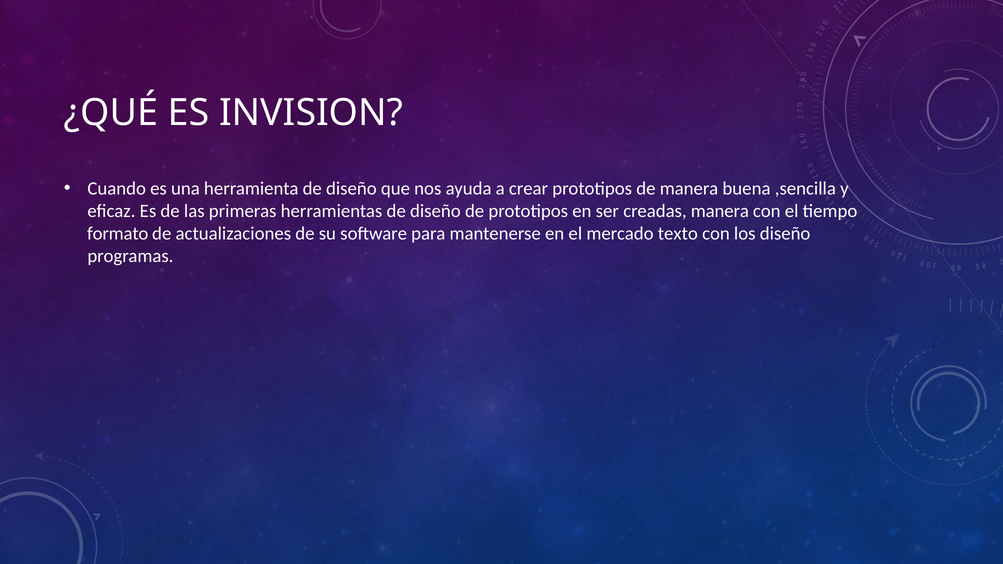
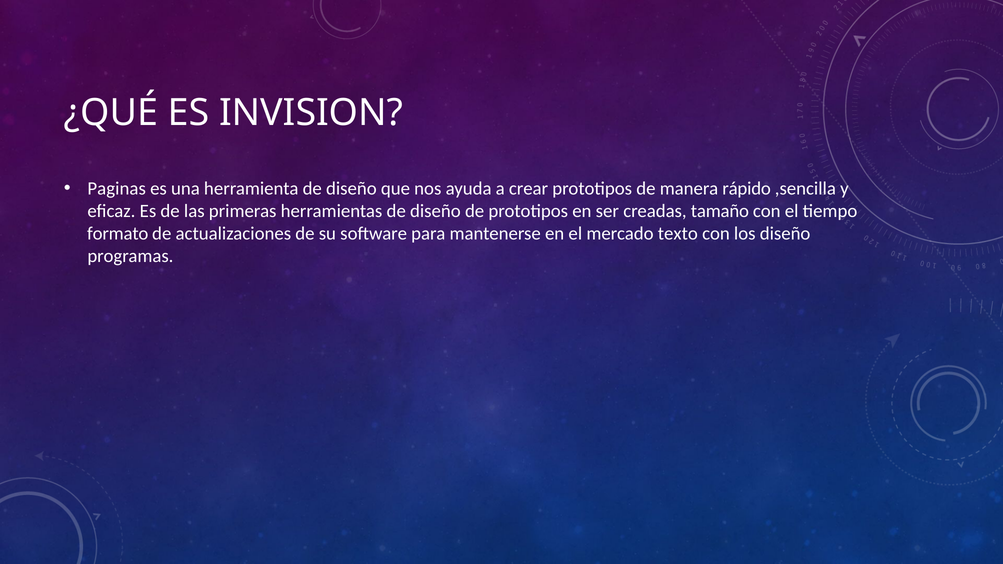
Cuando: Cuando -> Paginas (117, 189)
buena: buena -> rápido (747, 189)
creadas manera: manera -> tamaño (720, 211)
